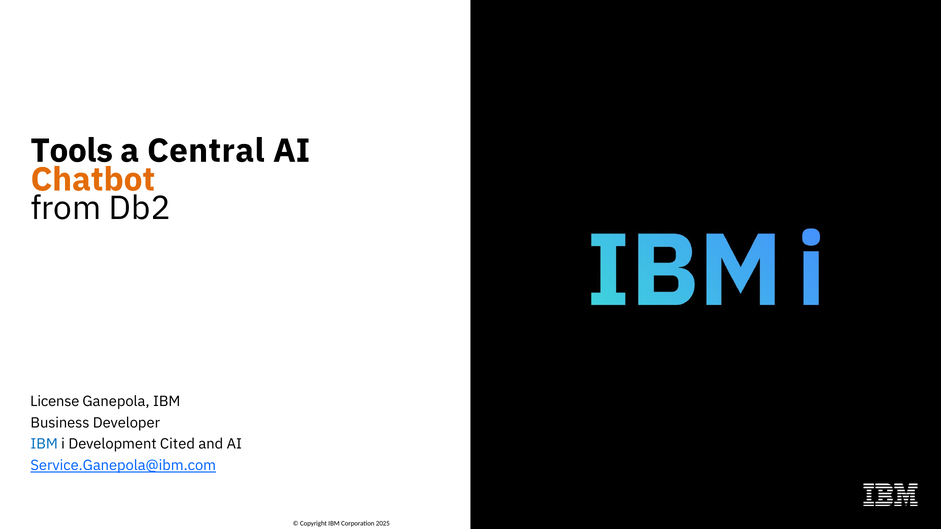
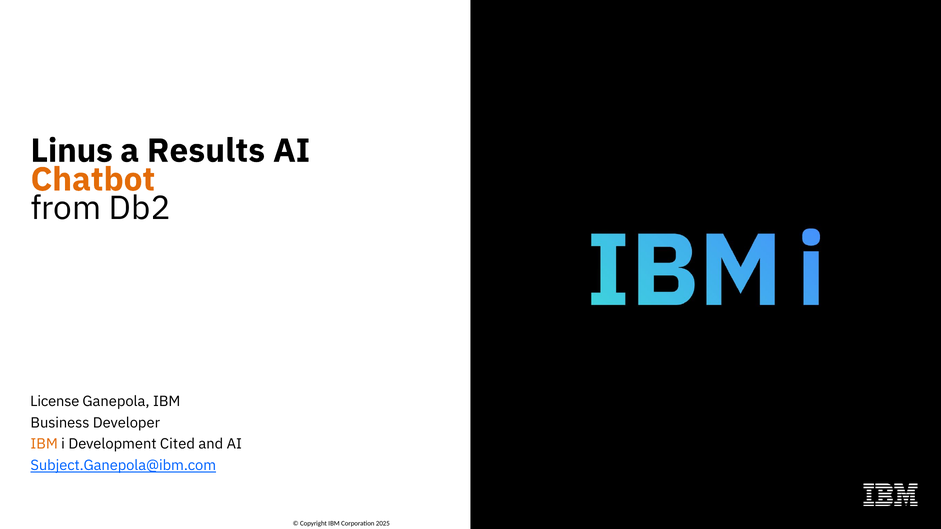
Tools: Tools -> Linus (72, 151)
Central: Central -> Results (206, 151)
IBM colour: blue -> orange (44, 444)
Service.Ganepola@ibm.com: Service.Ganepola@ibm.com -> Subject.Ganepola@ibm.com (123, 466)
